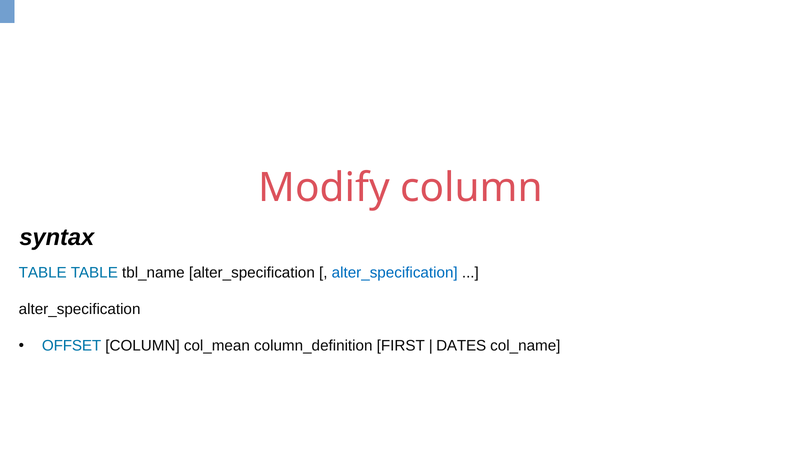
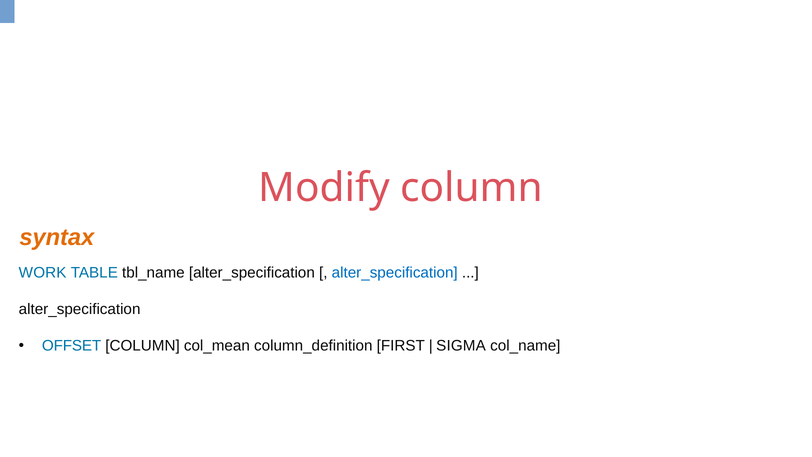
syntax colour: black -> orange (57, 237)
TABLE: TABLE -> WORK (43, 273)
DATES: DATES -> SIGMA (461, 346)
